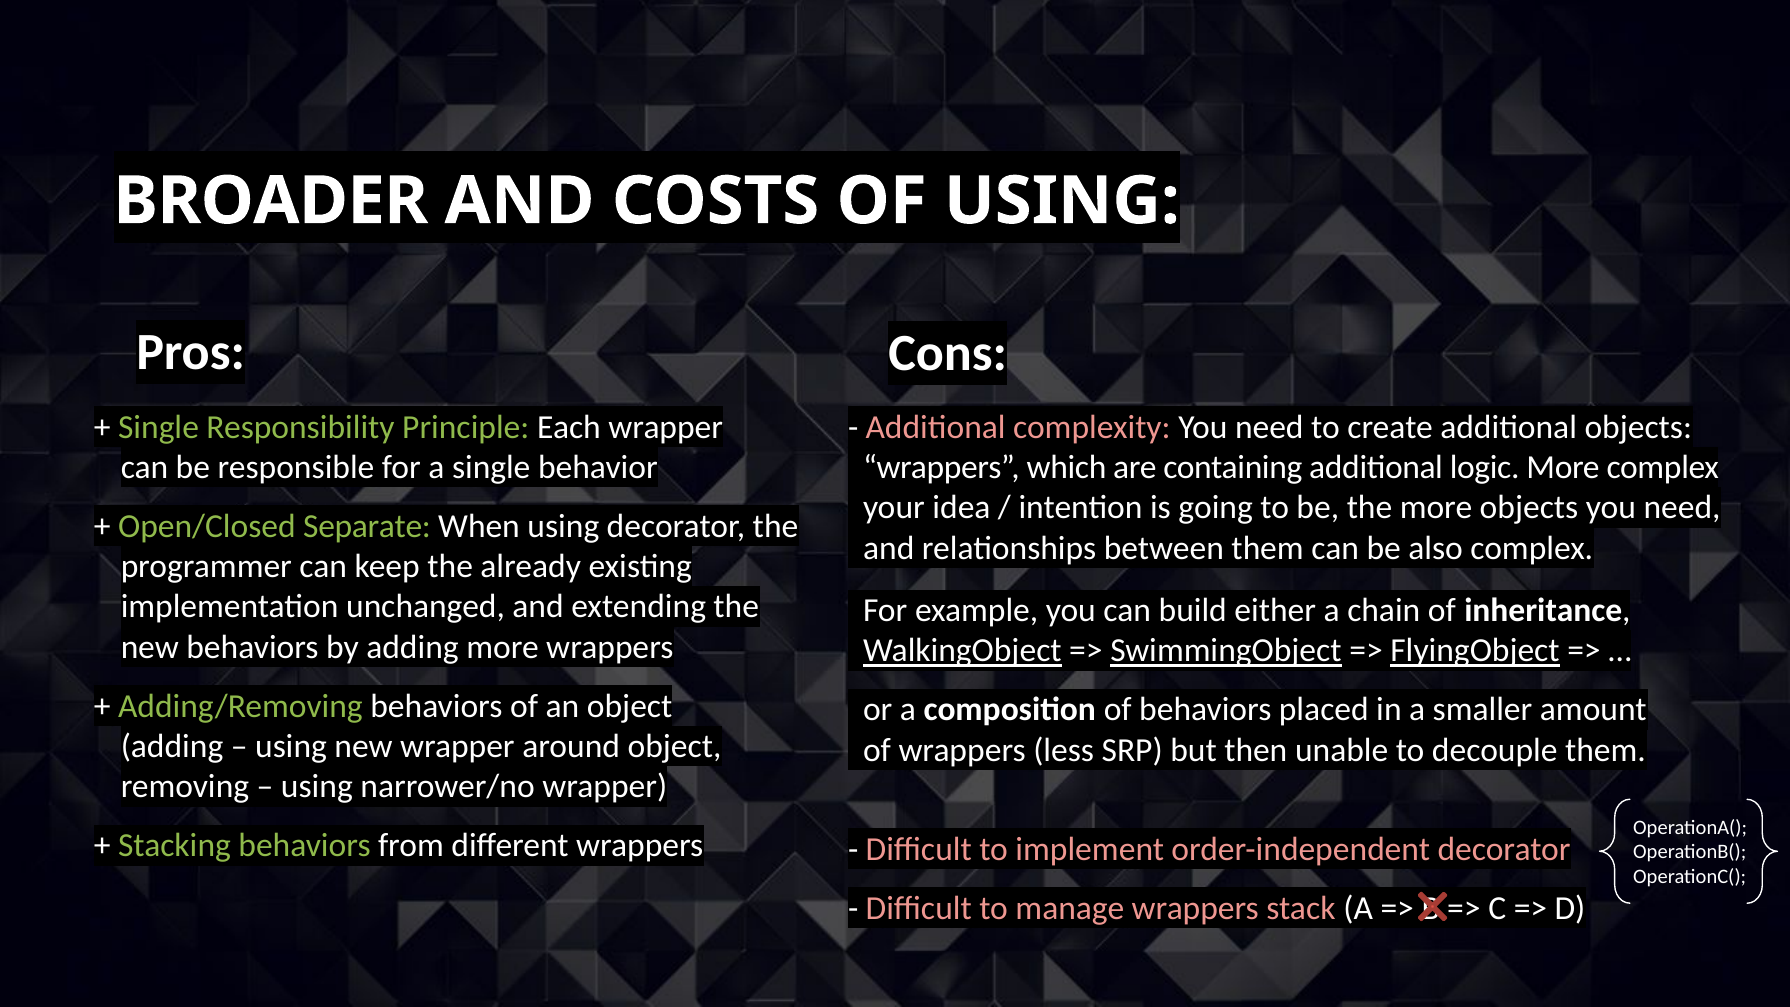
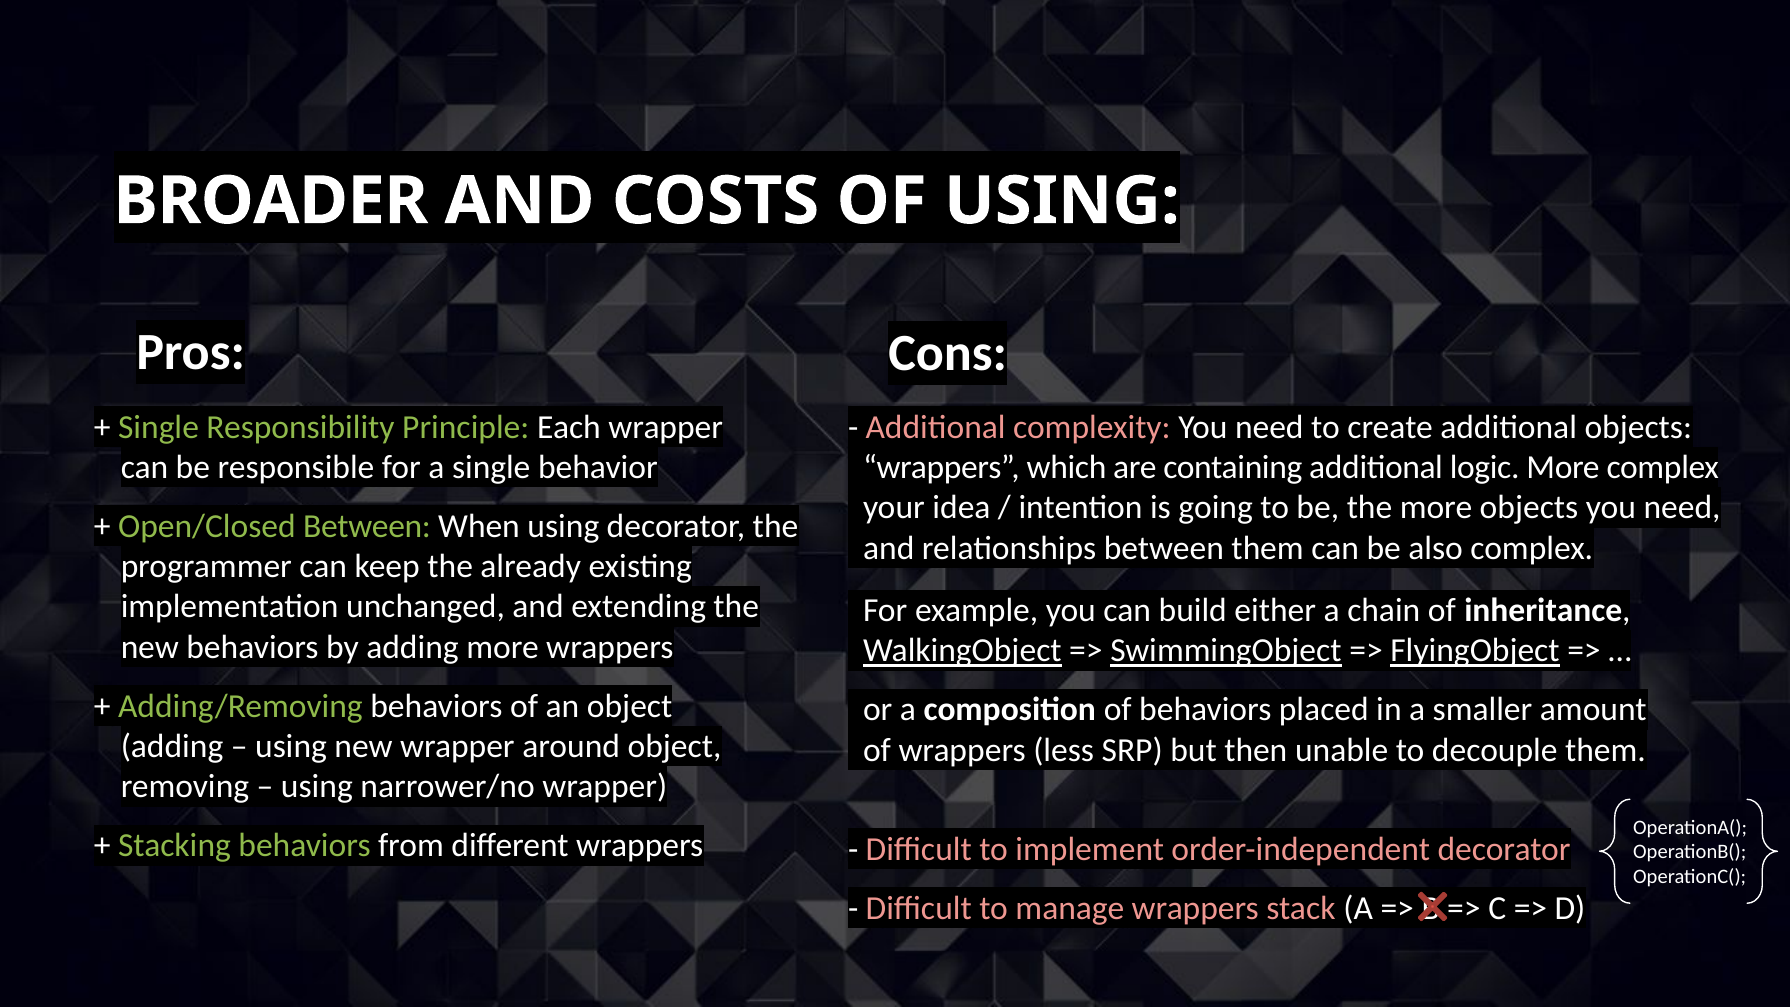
Open/Closed Separate: Separate -> Between (367, 526)
